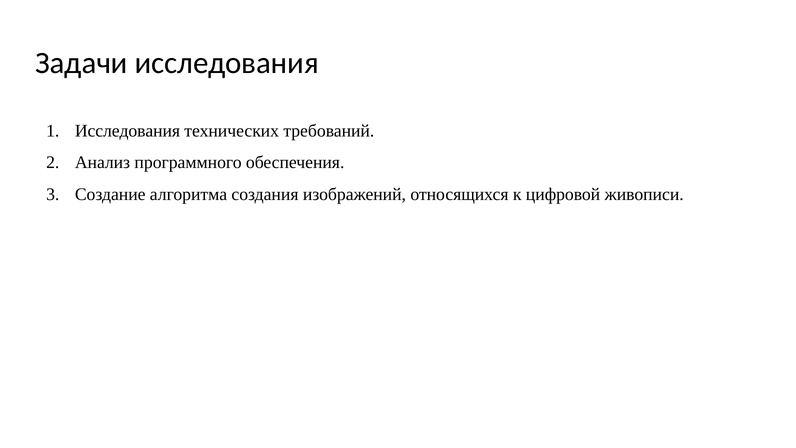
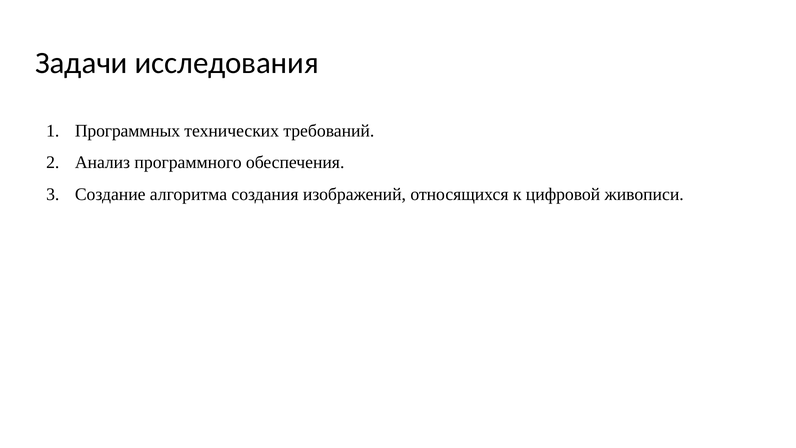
Исследования: Исследования -> Программных (128, 131)
